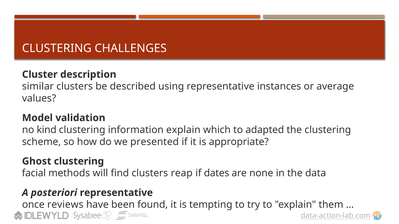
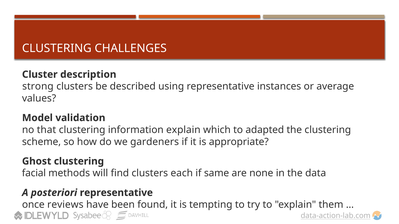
similar: similar -> strong (38, 87)
kind: kind -> that (46, 130)
presented: presented -> gardeners (155, 142)
reap: reap -> each (182, 174)
dates: dates -> same (217, 174)
